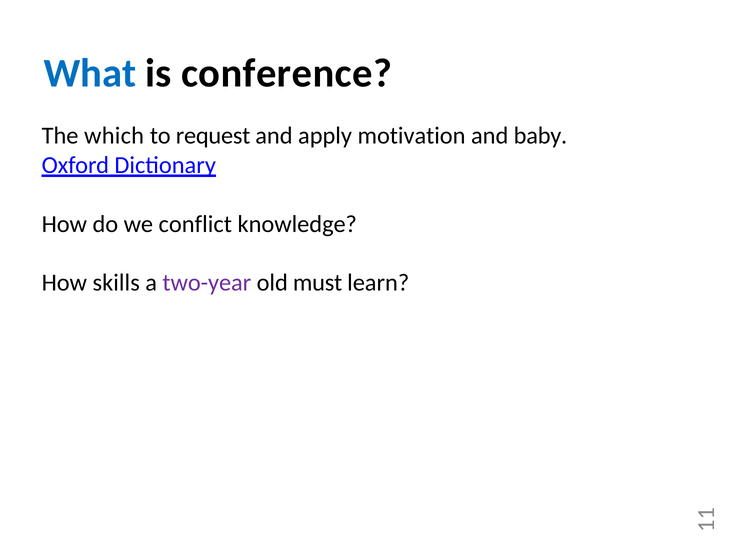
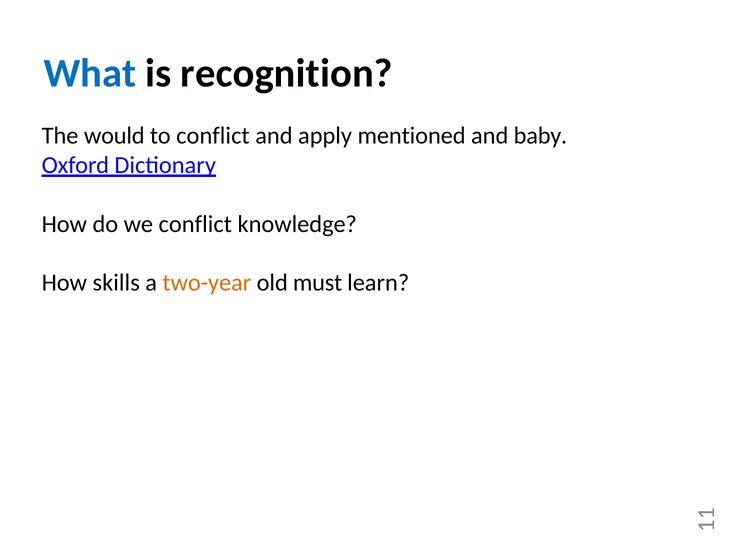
conference: conference -> recognition (287, 74)
which: which -> would (114, 136)
to request: request -> conflict (213, 136)
motivation: motivation -> mentioned (412, 136)
two-year colour: purple -> orange (207, 283)
